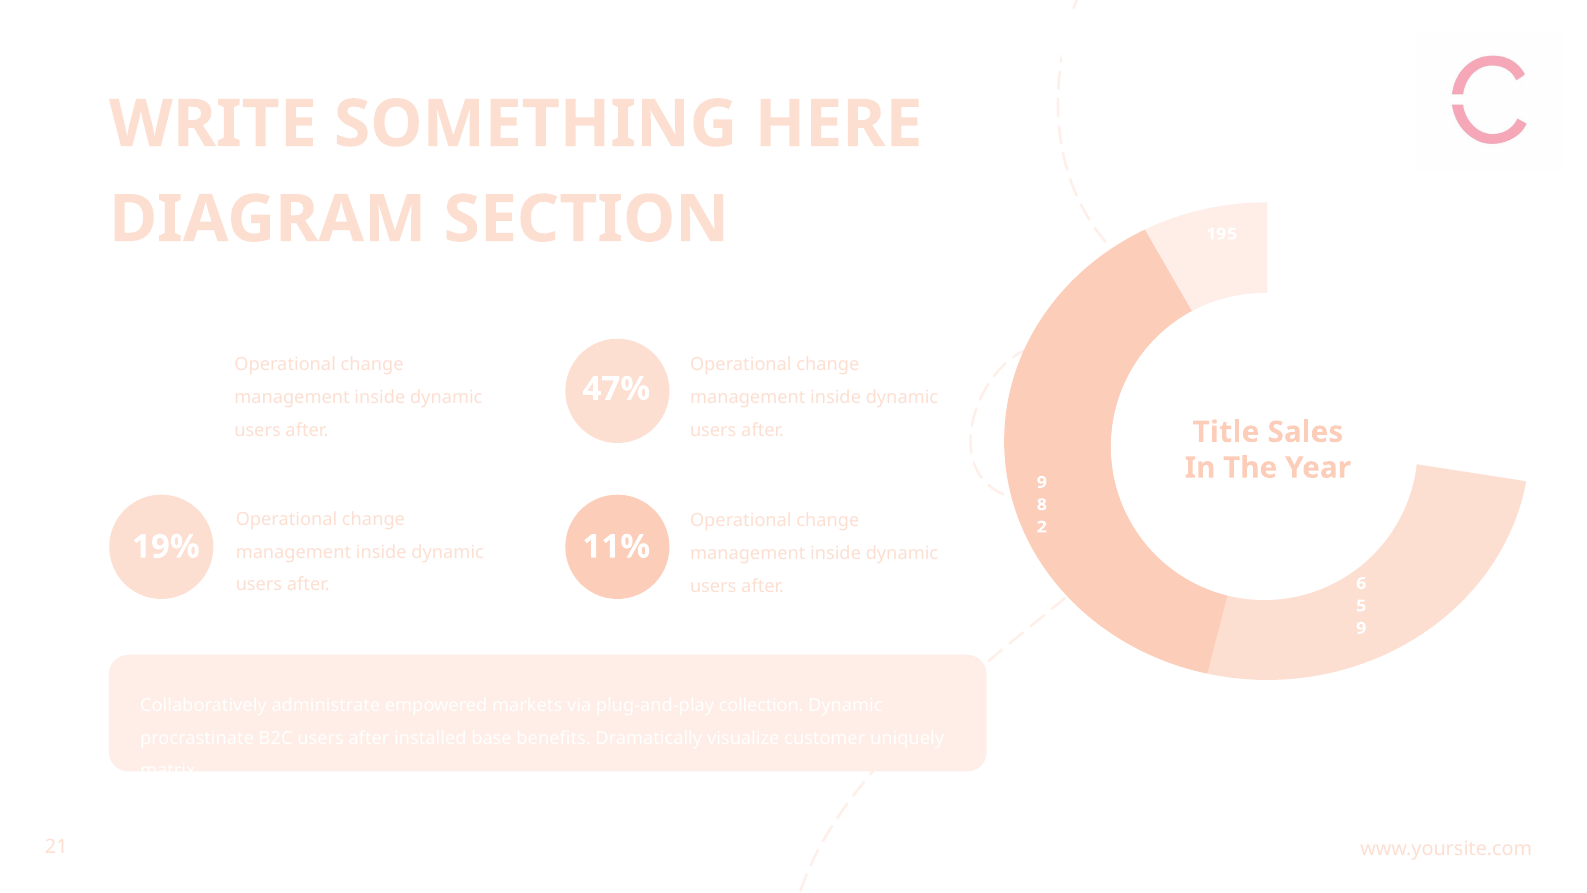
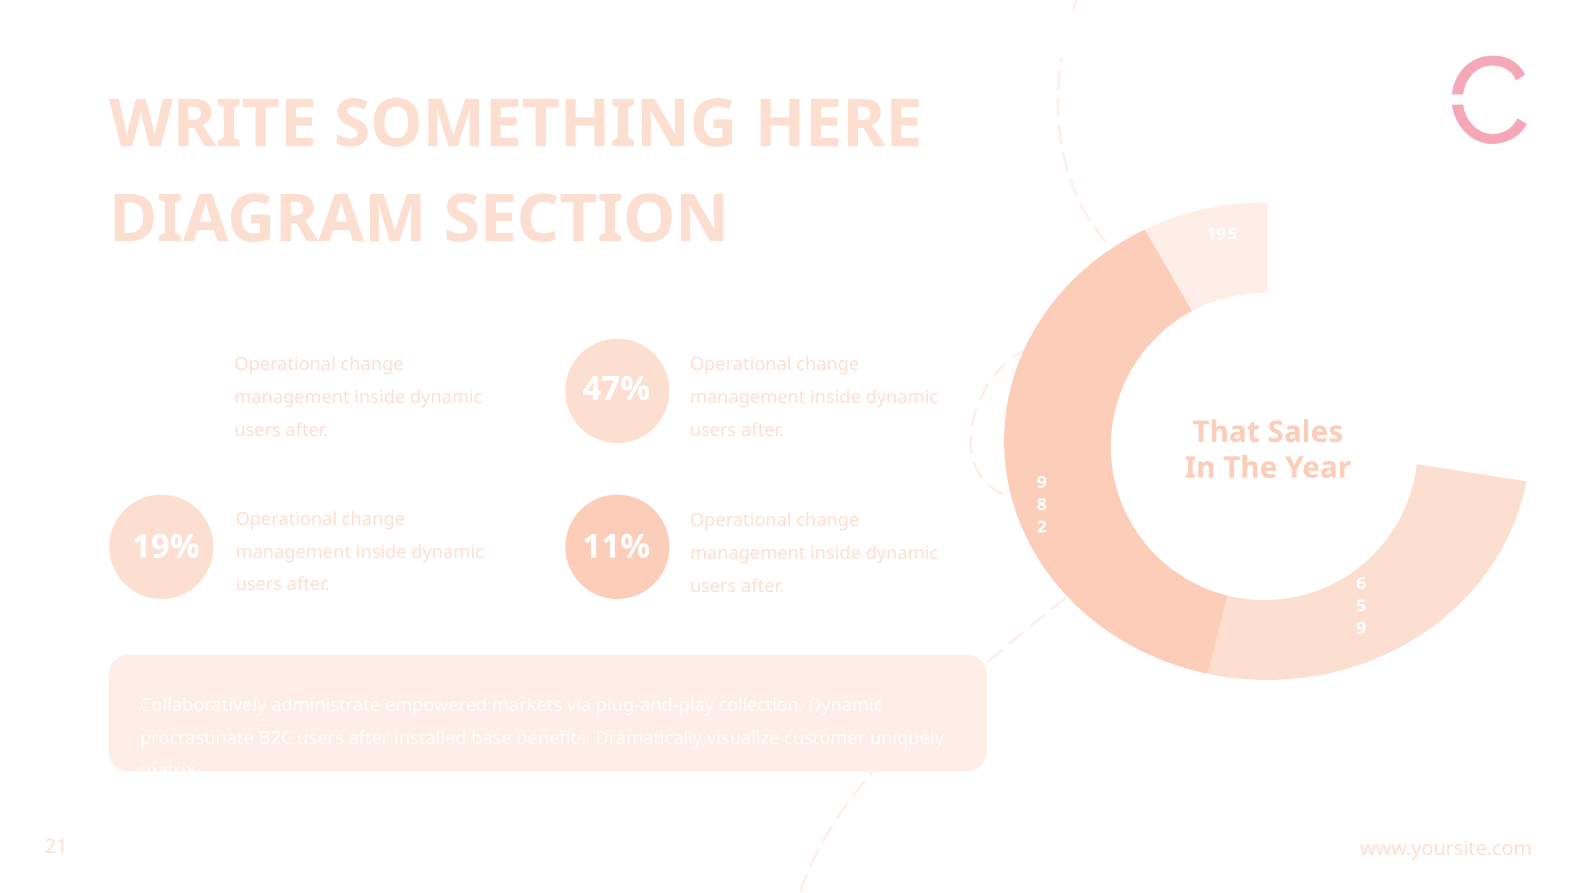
Title: Title -> That (1226, 432)
